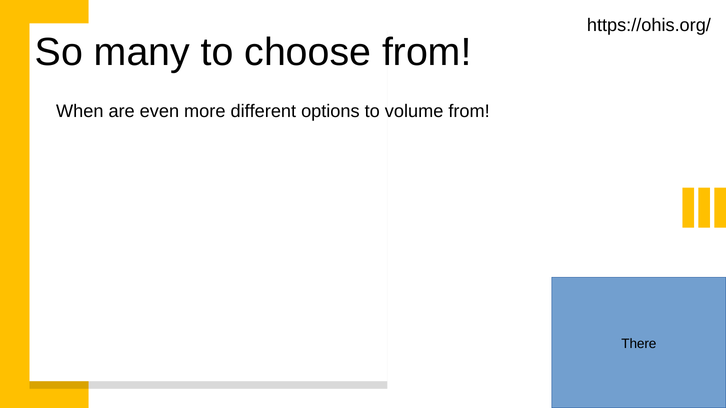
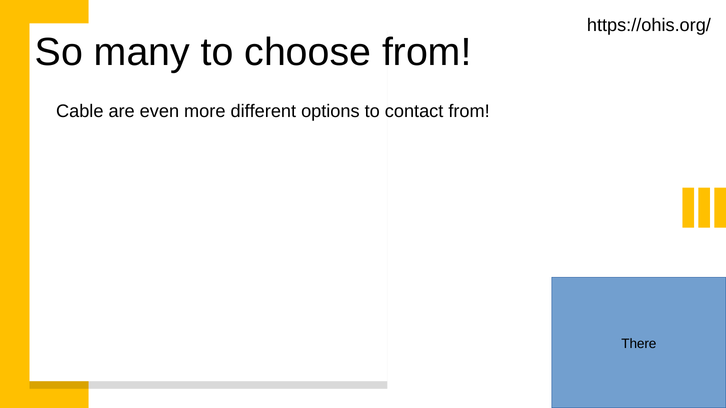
When: When -> Cable (80, 112)
volume: volume -> contact (414, 112)
